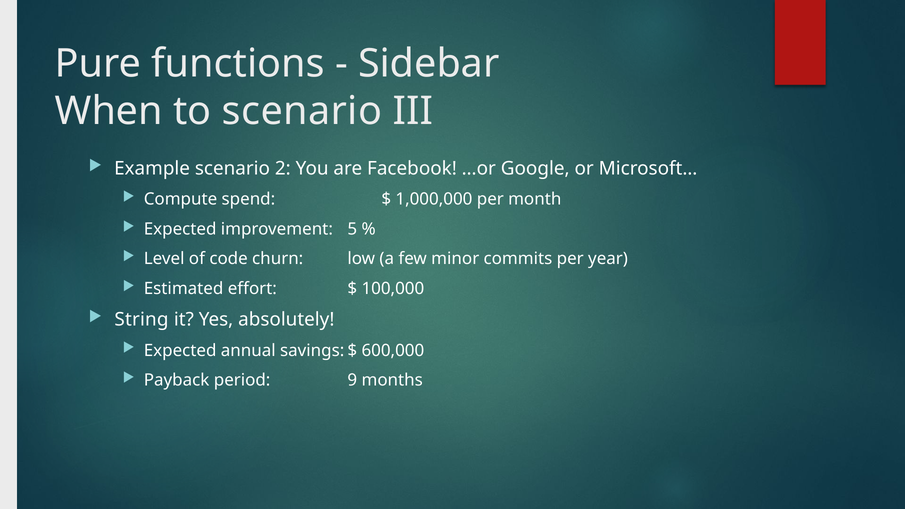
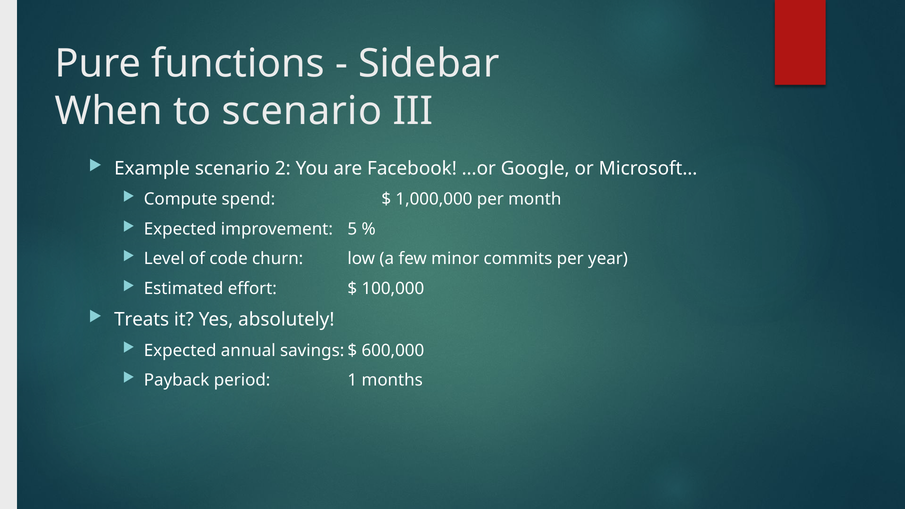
String: String -> Treats (142, 320)
9: 9 -> 1 (352, 380)
